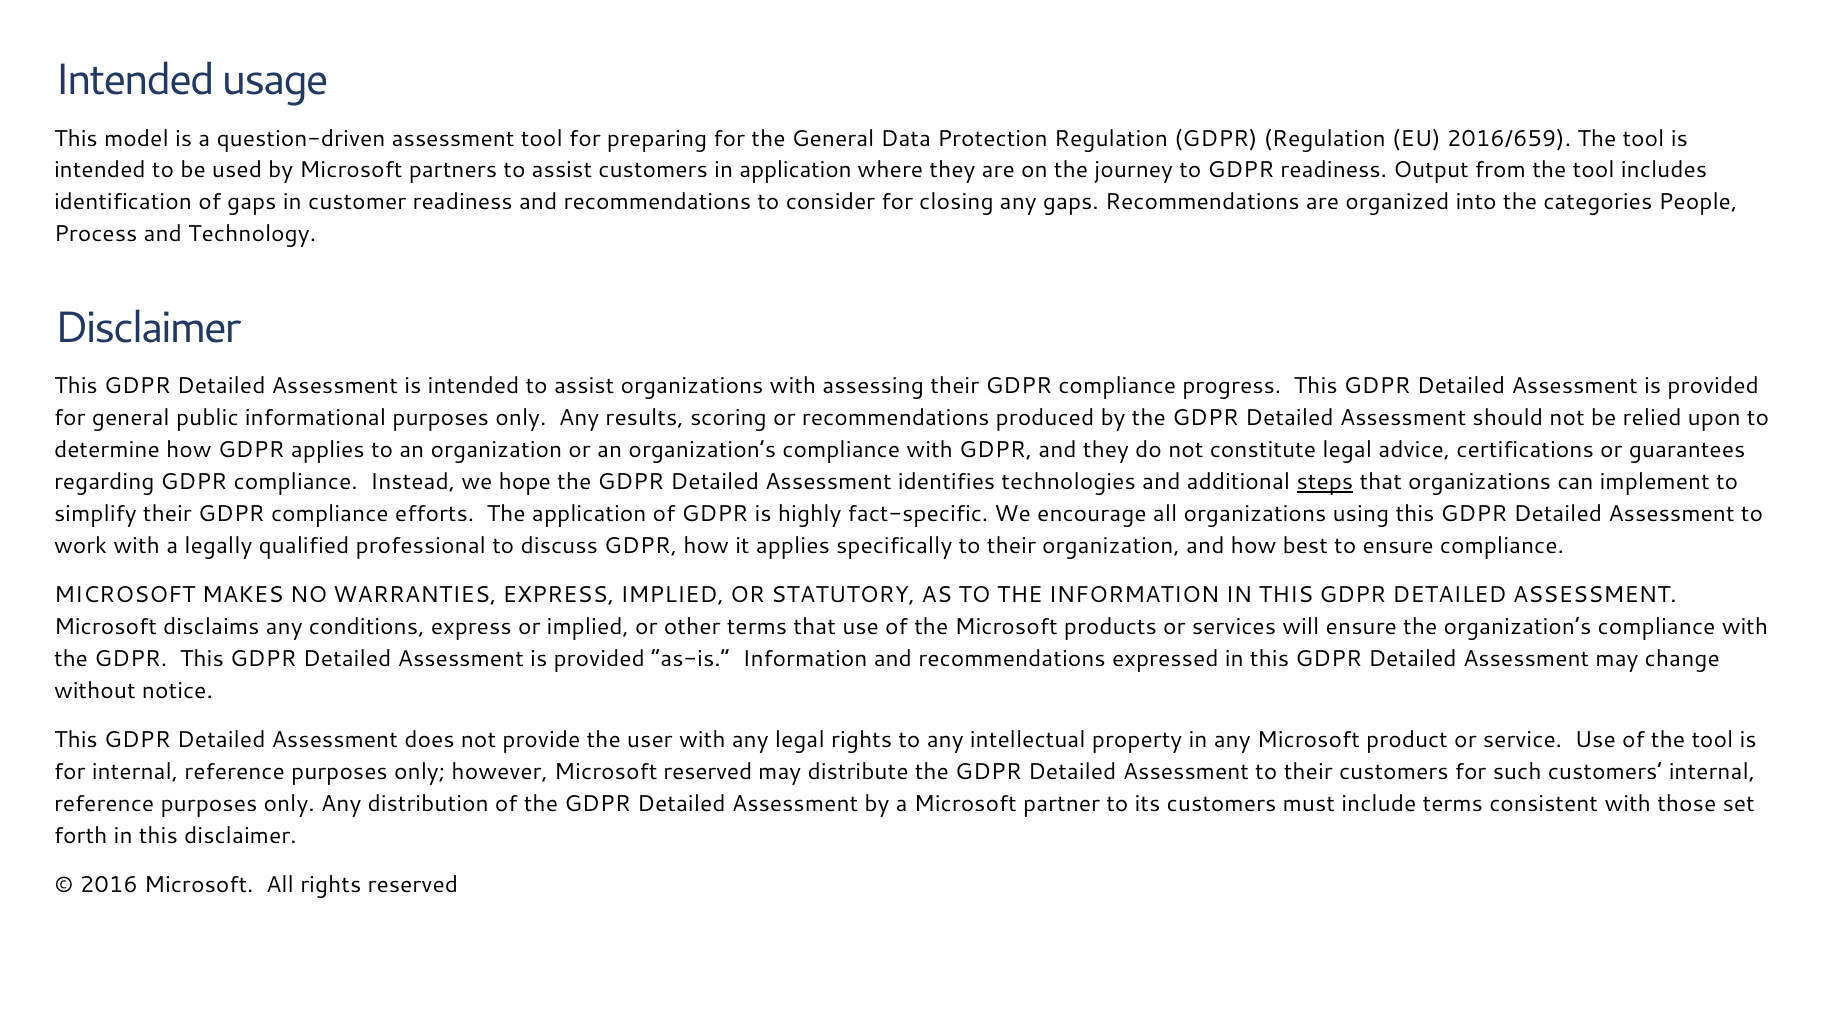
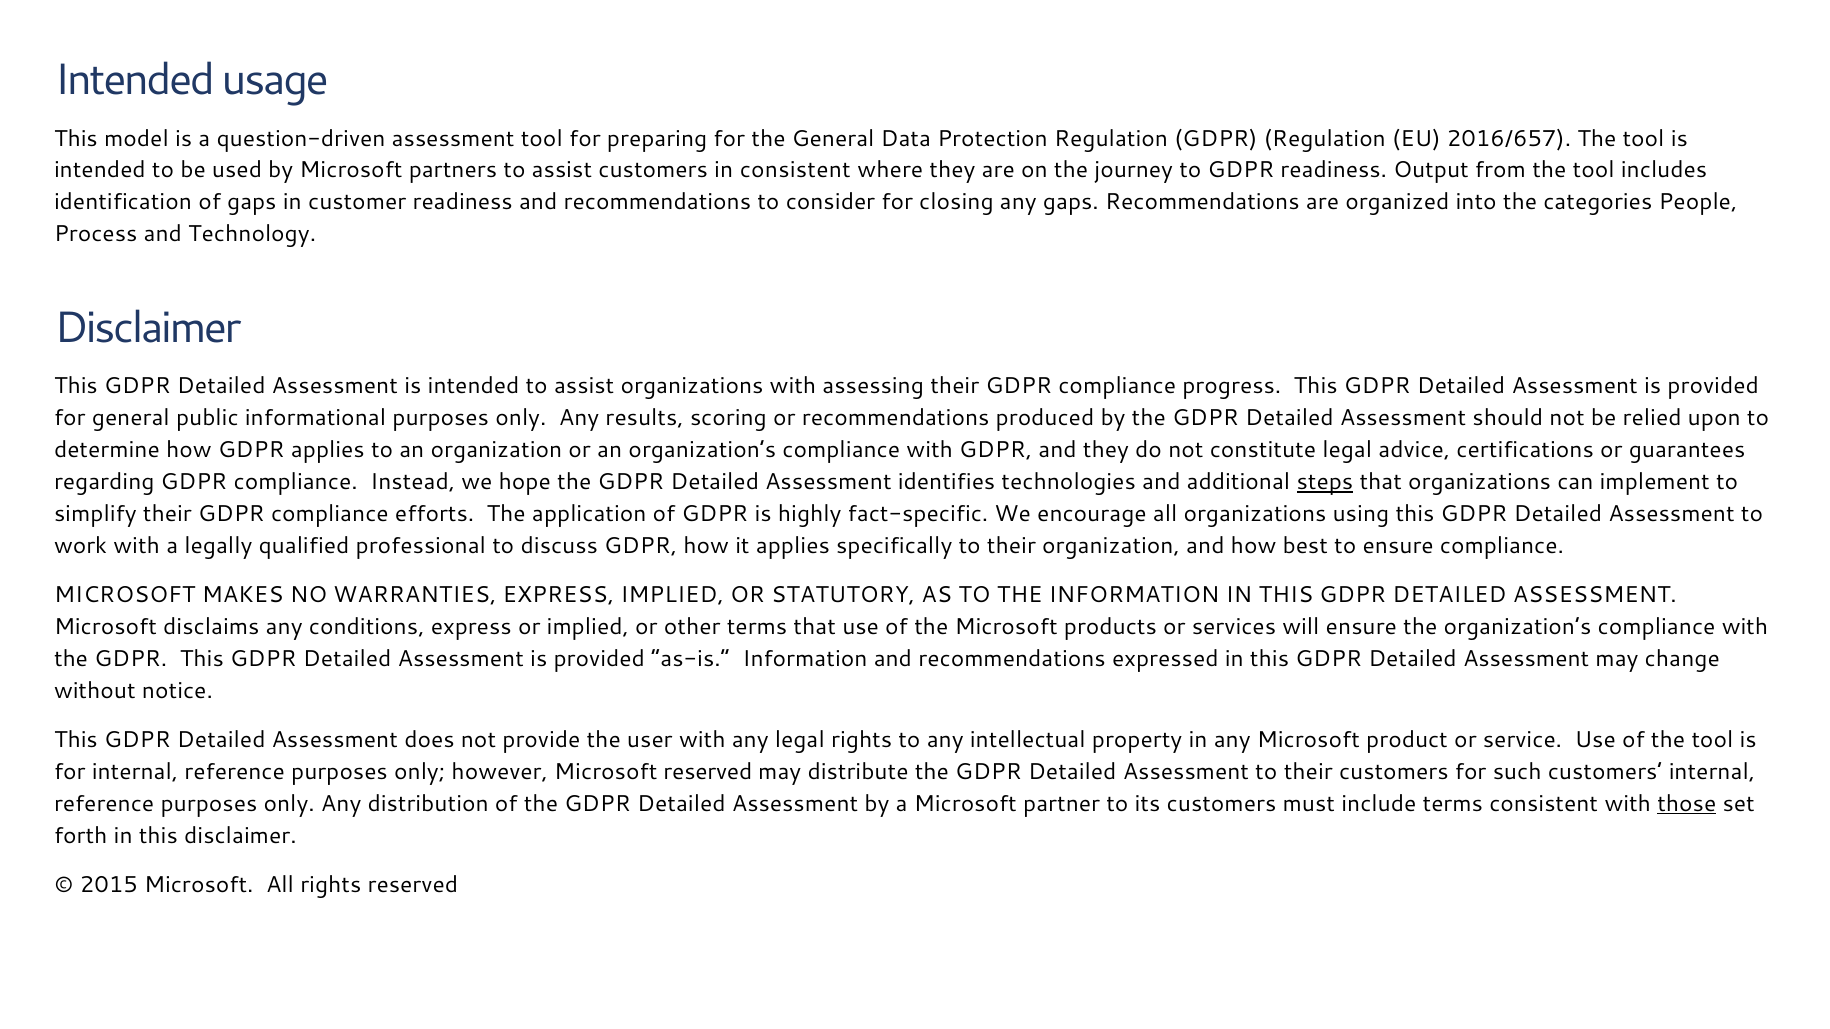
2016/659: 2016/659 -> 2016/657 (1509, 139)
in application: application -> consistent (795, 171)
those underline: none -> present (1687, 804)
2016: 2016 -> 2015 (109, 885)
